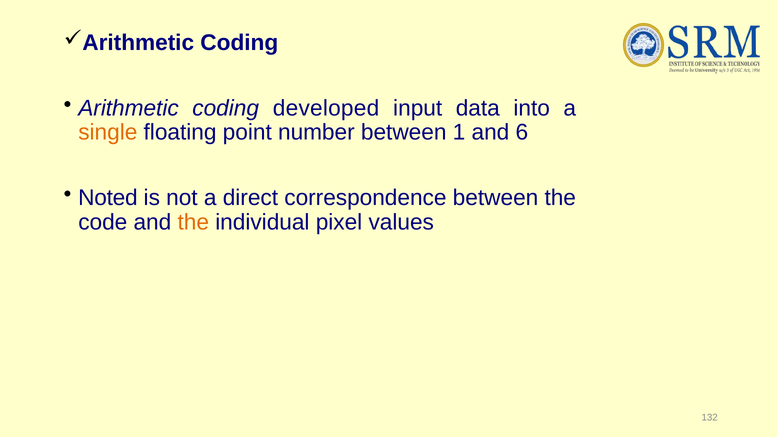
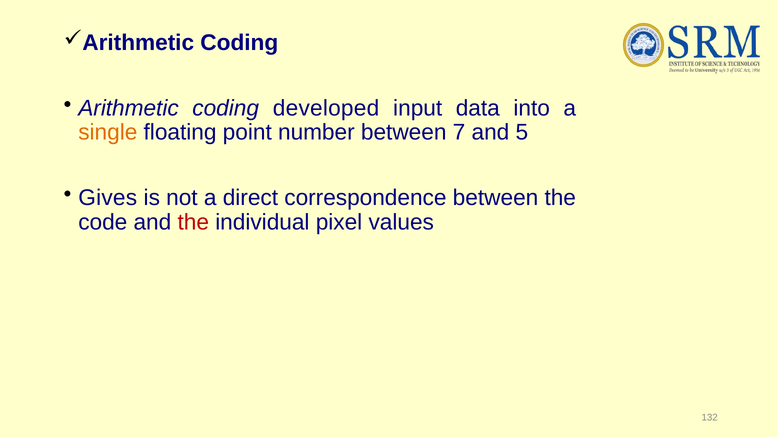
1: 1 -> 7 (459, 133)
6: 6 -> 5 (522, 133)
Noted: Noted -> Gives (108, 198)
the colour: orange -> red (193, 222)
